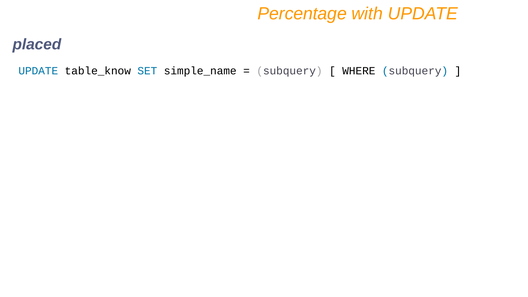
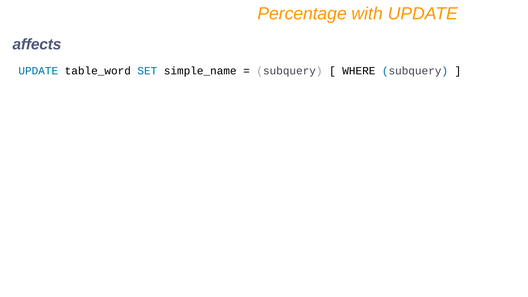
placed: placed -> affects (37, 45)
table_know: table_know -> table_word (98, 71)
